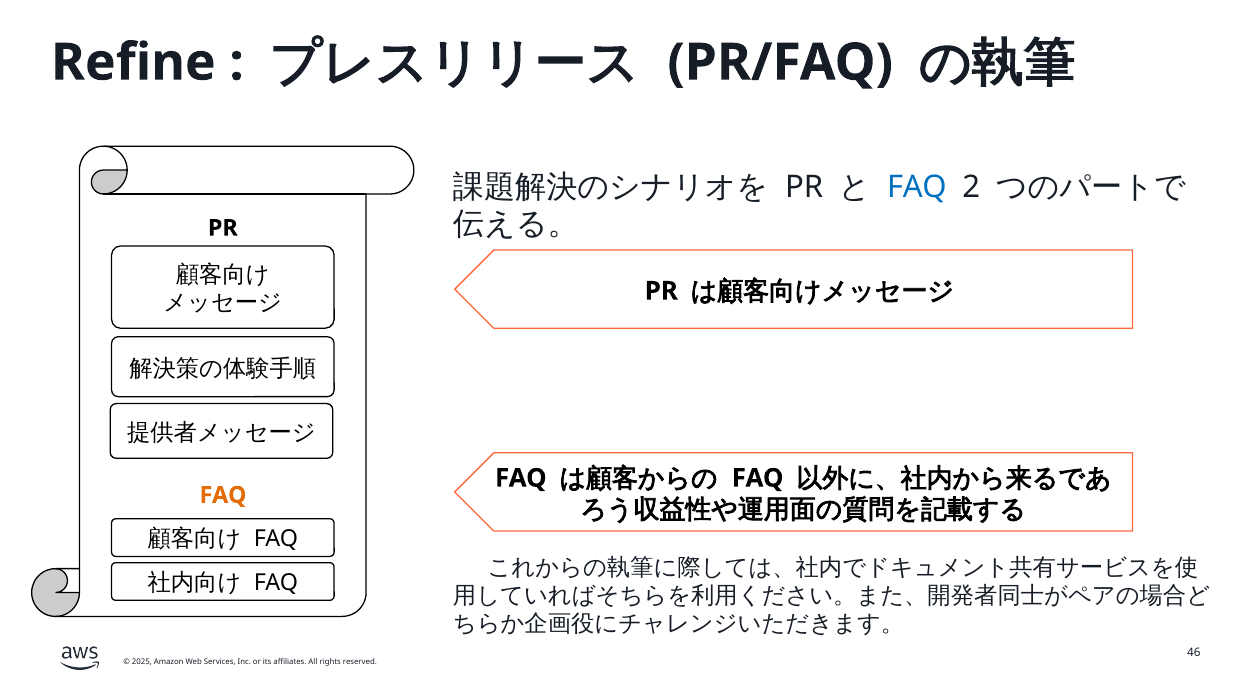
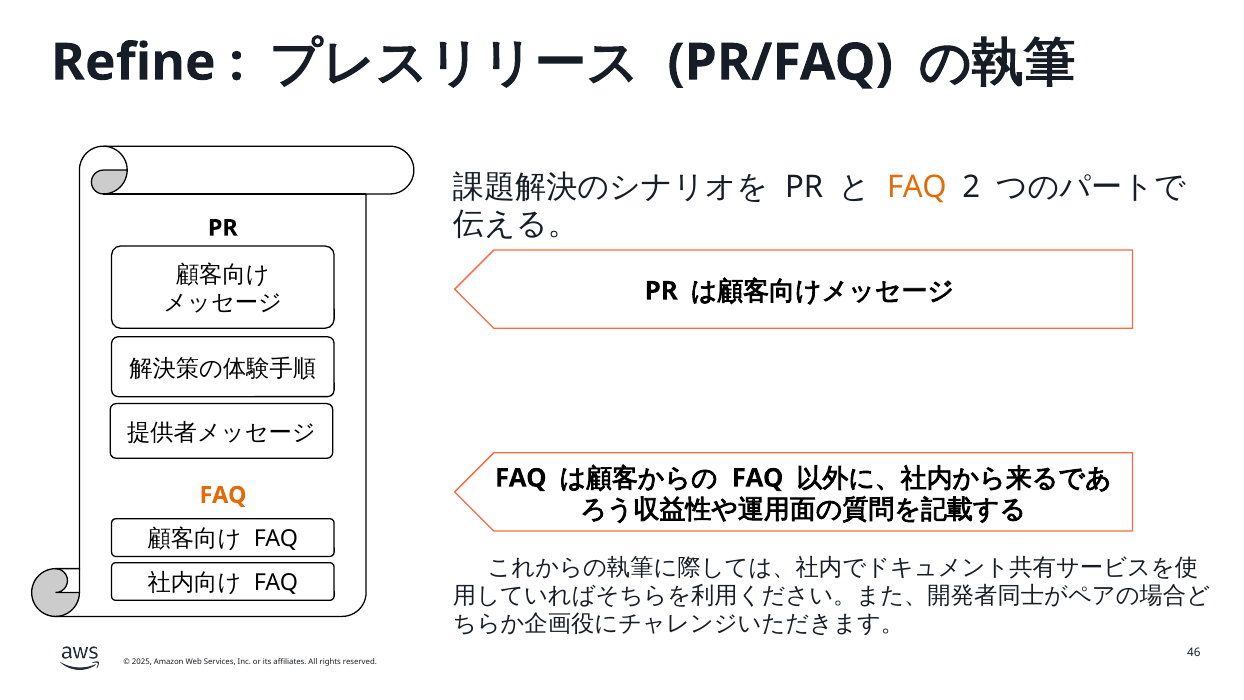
FAQ colour: blue -> orange (917, 187)
